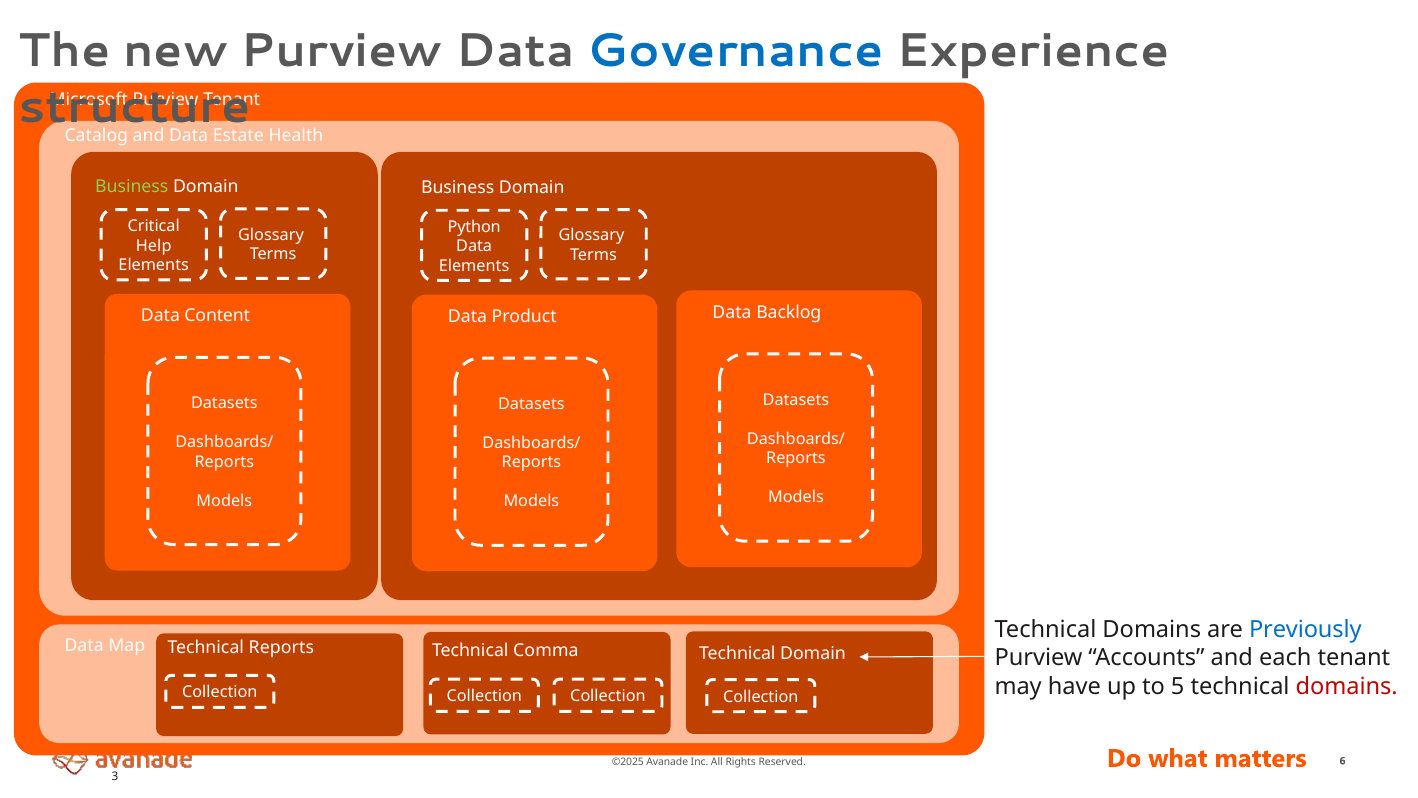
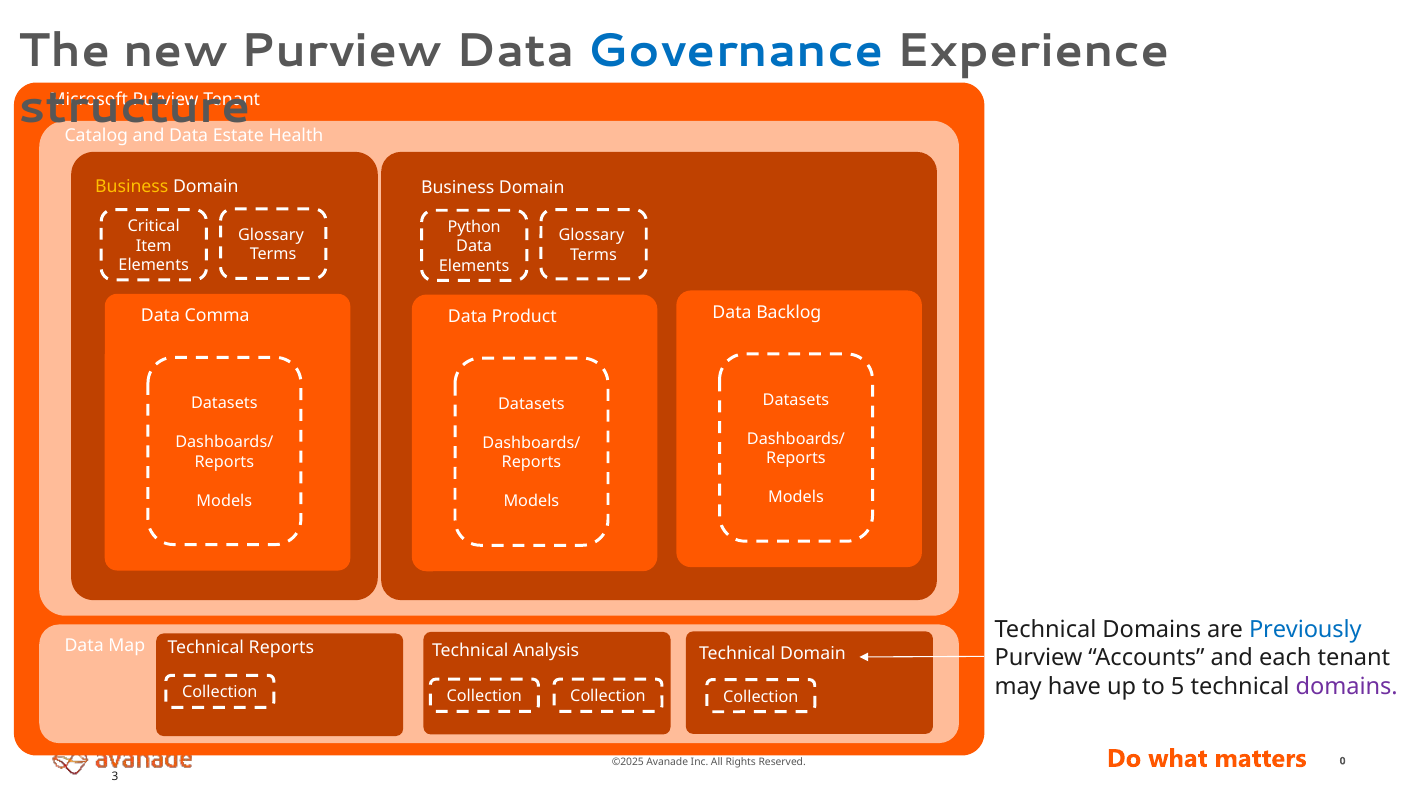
Business colour: light green -> yellow (132, 187)
Help: Help -> Item (154, 246)
Content: Content -> Comma (217, 316)
Comma: Comma -> Analysis (546, 651)
domains colour: red -> purple (1347, 686)
6: 6 -> 0 (1343, 761)
